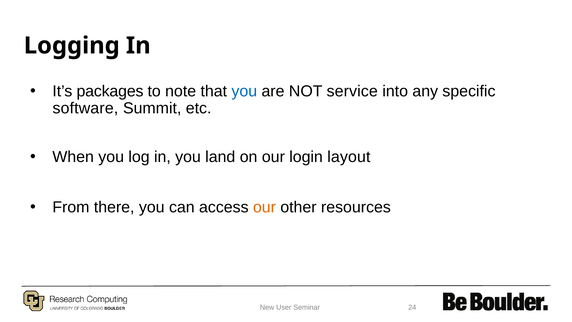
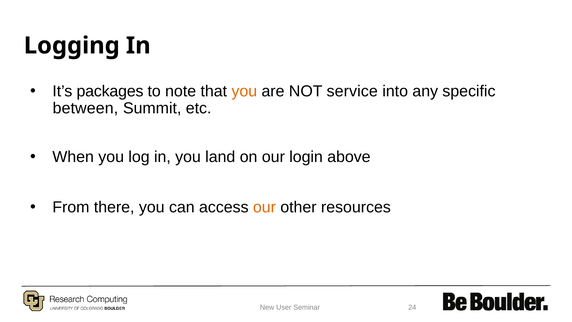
you colour: blue -> orange (244, 91)
software: software -> between (85, 108)
layout: layout -> above (349, 157)
